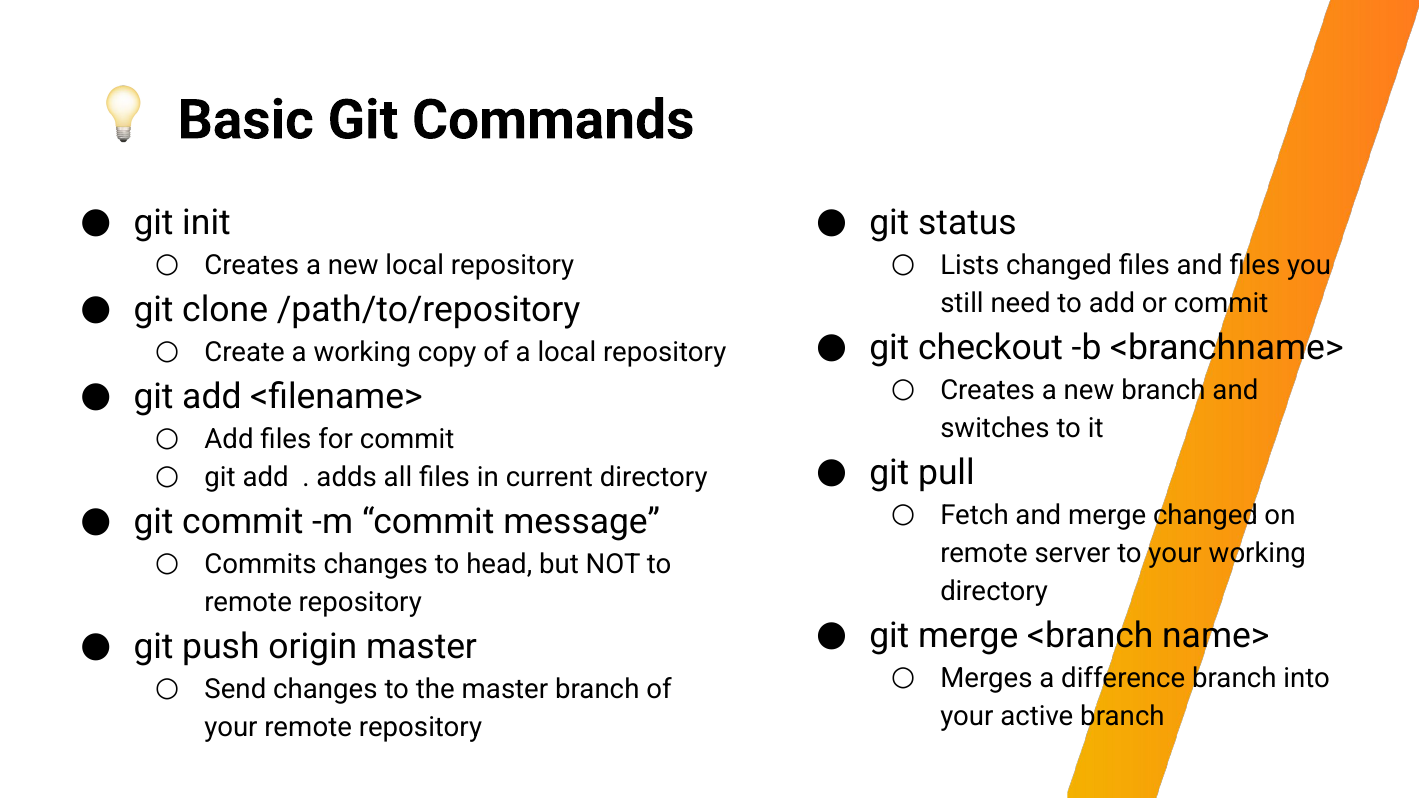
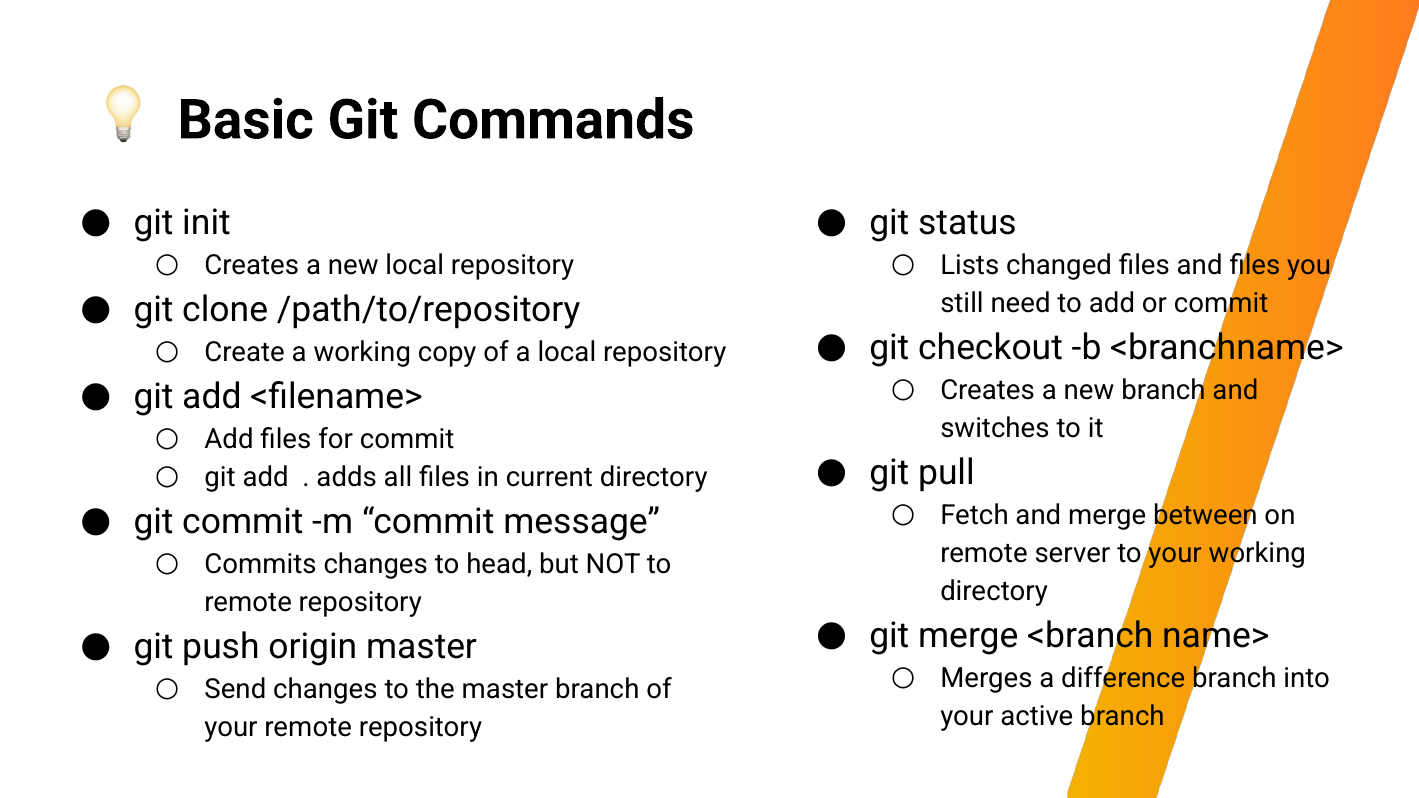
merge changed: changed -> between (1205, 515)
